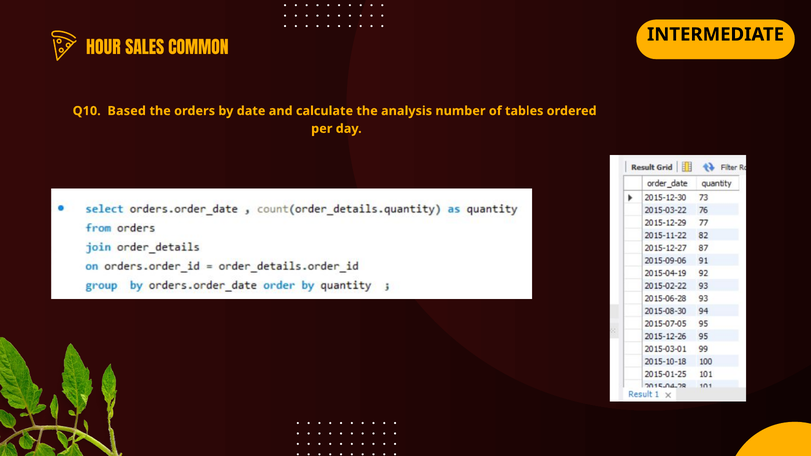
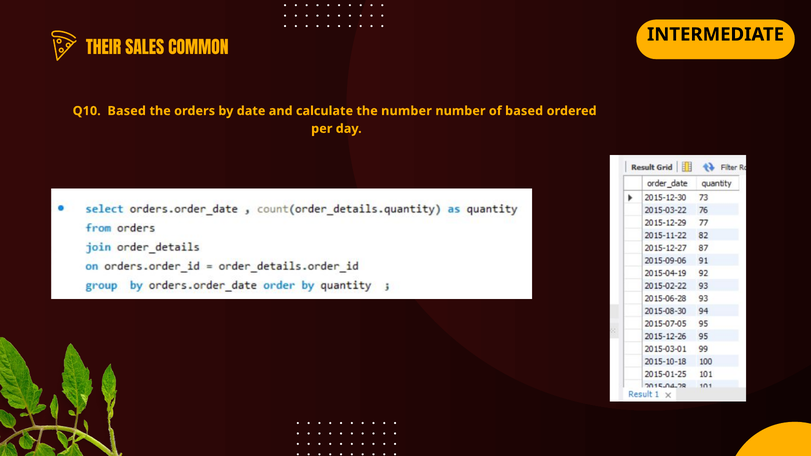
HOUR: HOUR -> THEIR (104, 49)
the analysis: analysis -> number (407, 111)
of tables: tables -> based (524, 111)
